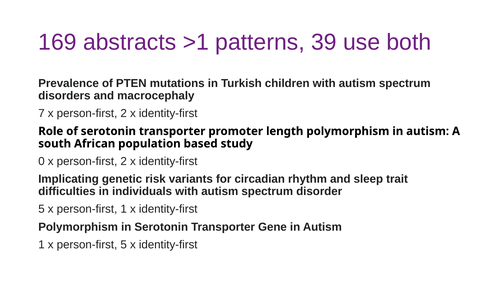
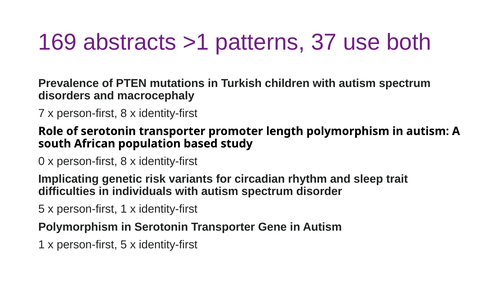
39: 39 -> 37 (324, 42)
7 x person-first 2: 2 -> 8 (124, 113)
0 x person-first 2: 2 -> 8 (124, 161)
